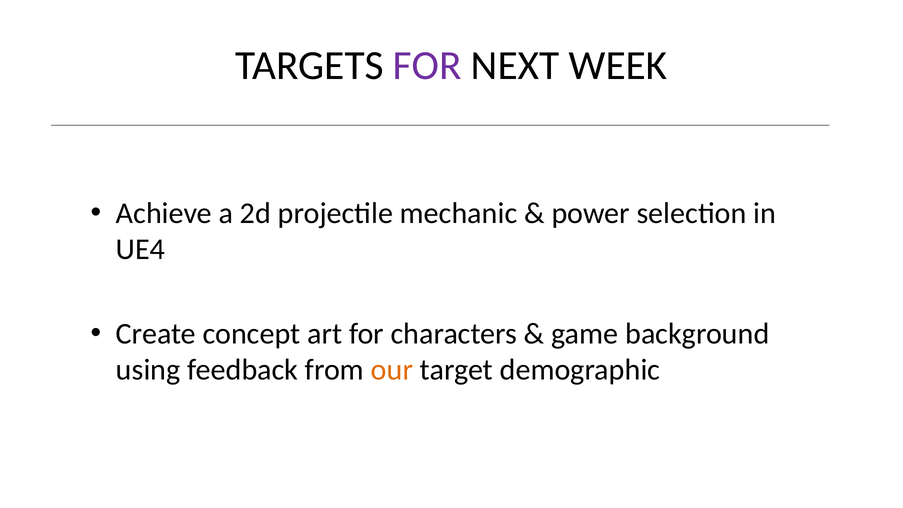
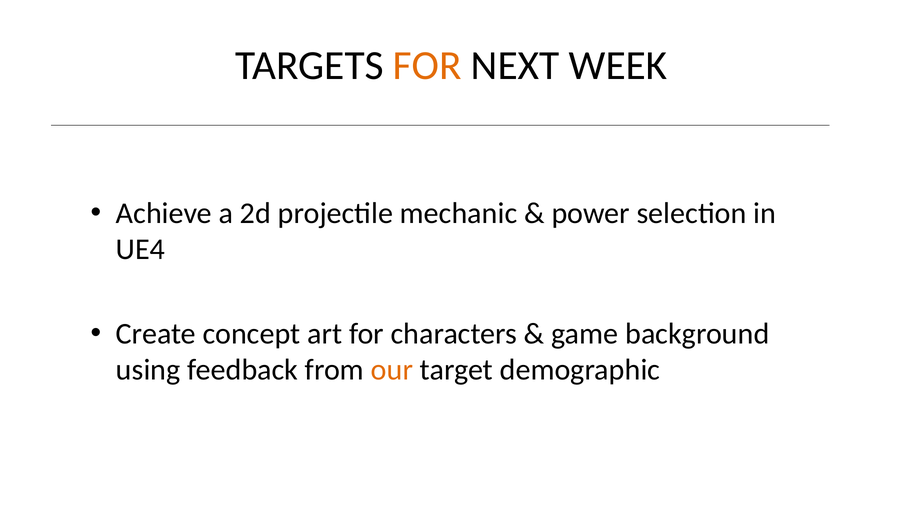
FOR colour: purple -> orange (427, 66)
